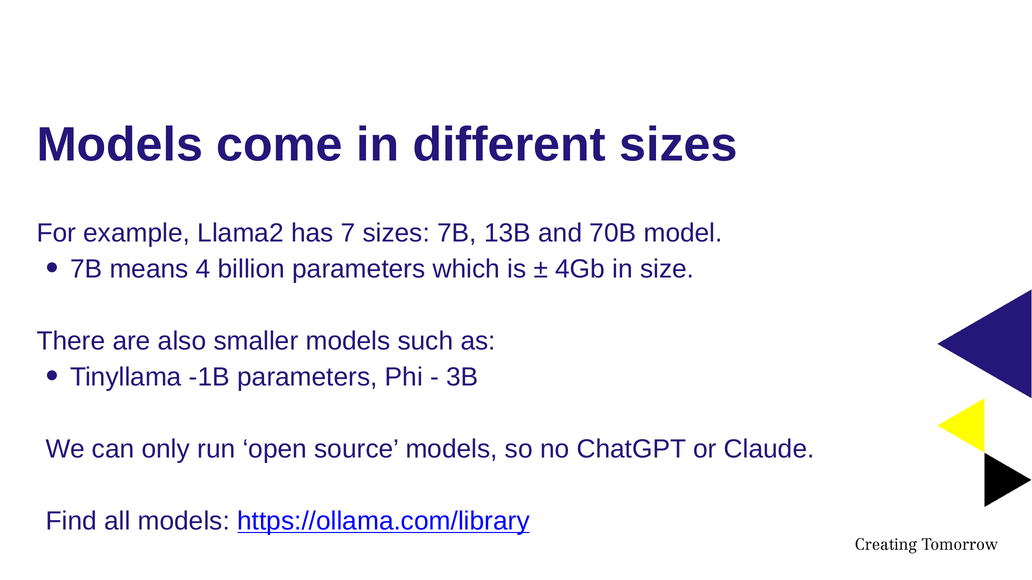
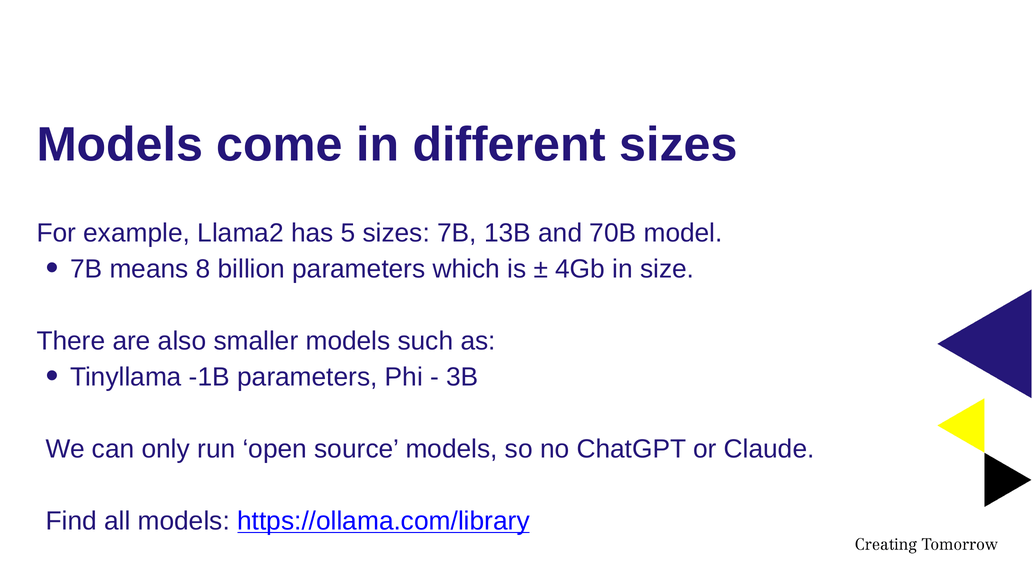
7: 7 -> 5 (348, 233)
4: 4 -> 8 (203, 269)
